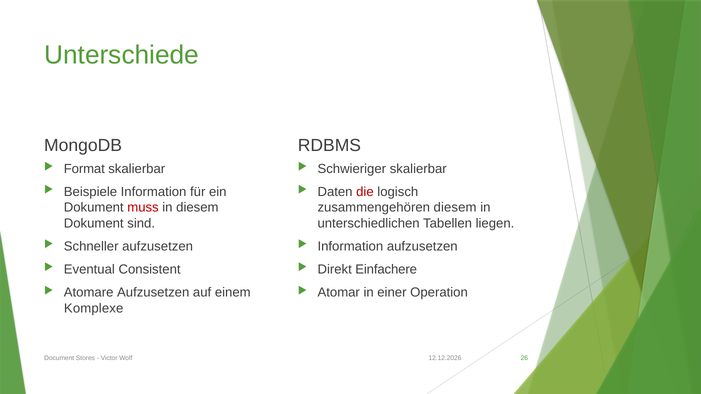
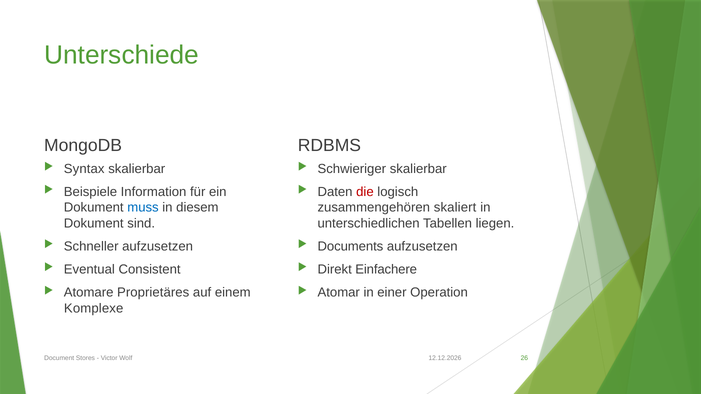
Format: Format -> Syntax (84, 169)
muss colour: red -> blue (143, 208)
zusammengehören diesem: diesem -> skaliert (455, 208)
Information: Information -> Documents (350, 247)
Atomare Aufzusetzen: Aufzusetzen -> Proprietäres (153, 293)
